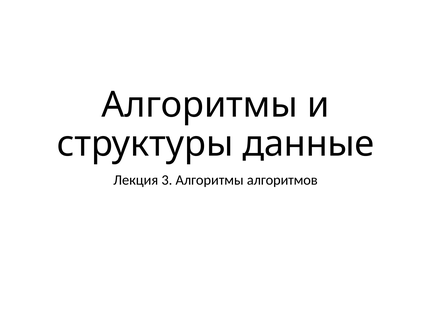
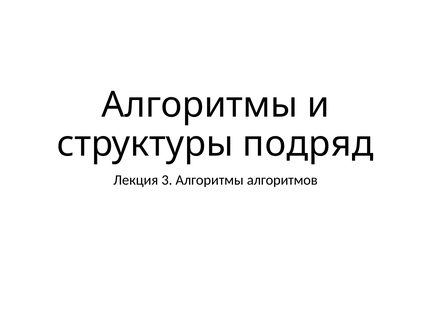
данные: данные -> подряд (308, 144)
